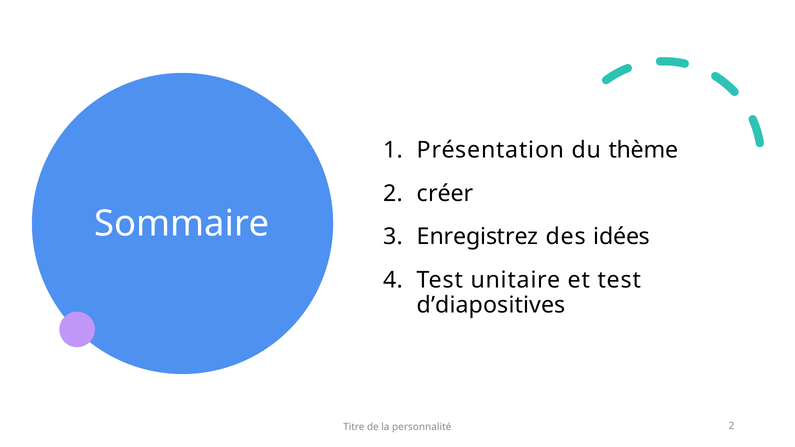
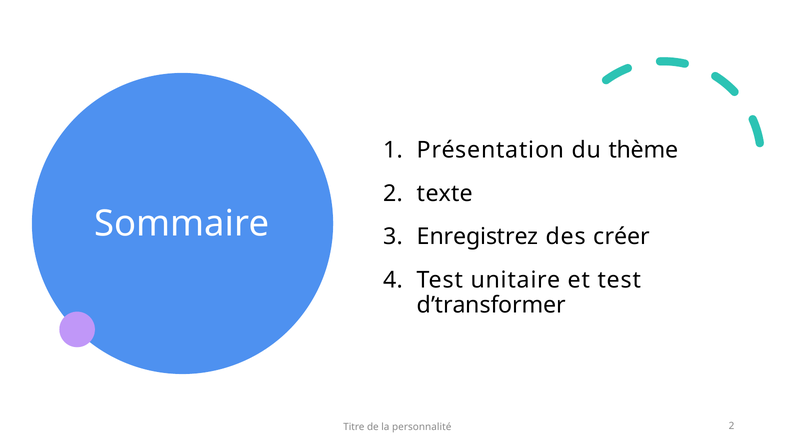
créer: créer -> texte (445, 193)
idées: idées -> créer (622, 237)
d’diapositives: d’diapositives -> d’transformer (491, 305)
